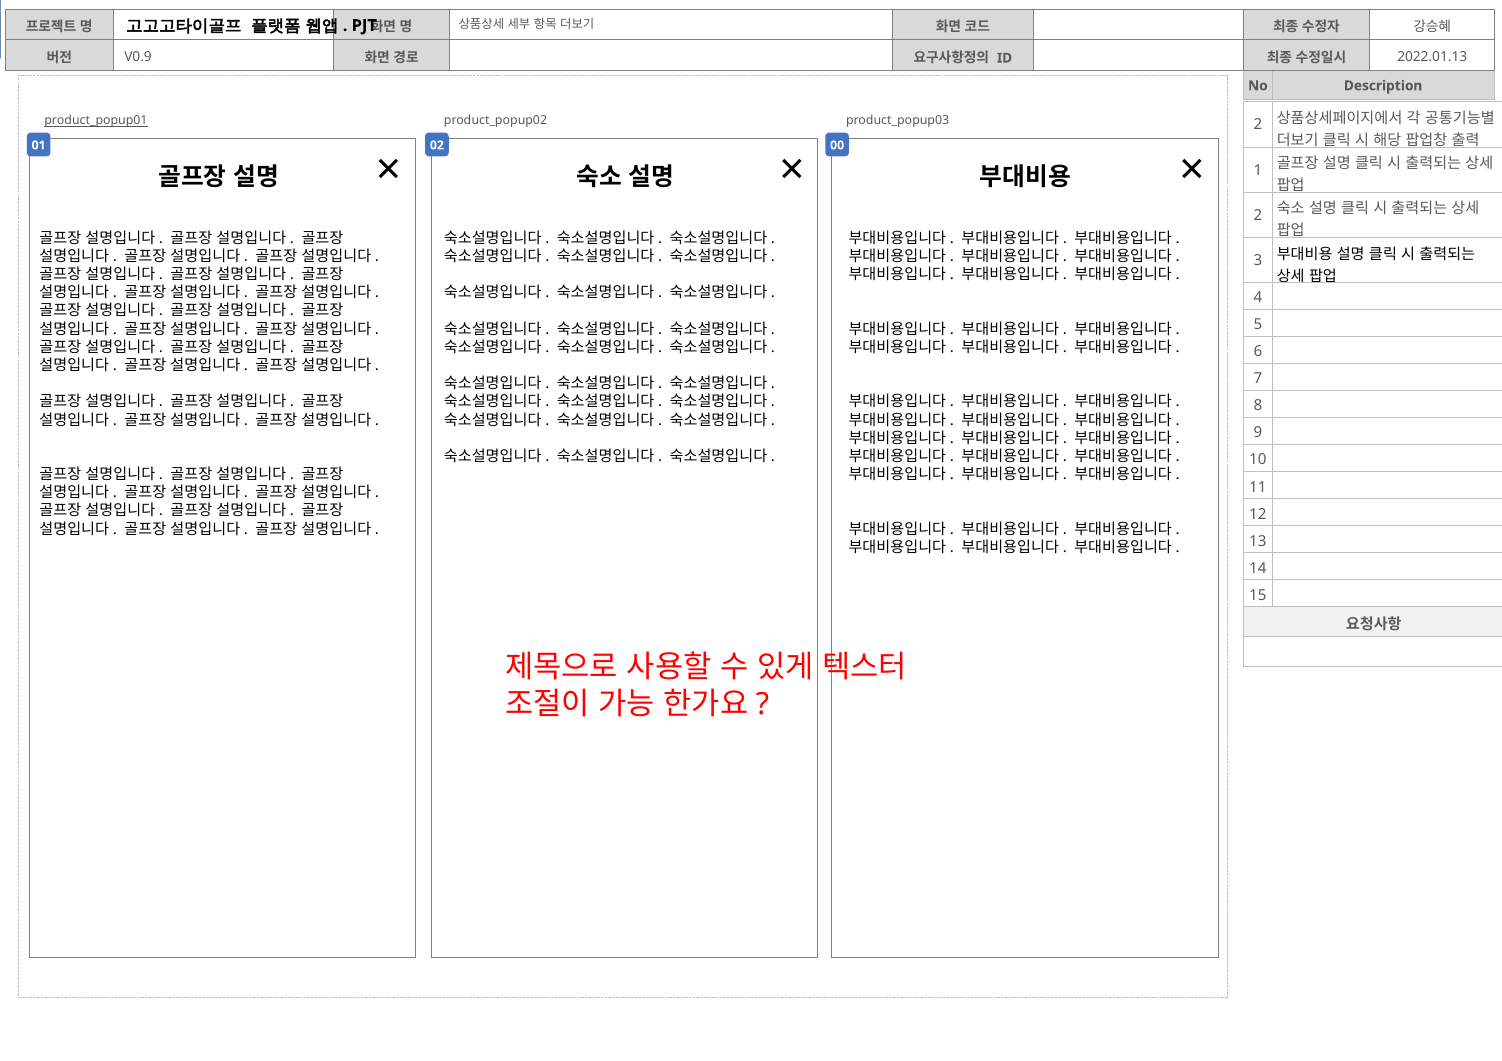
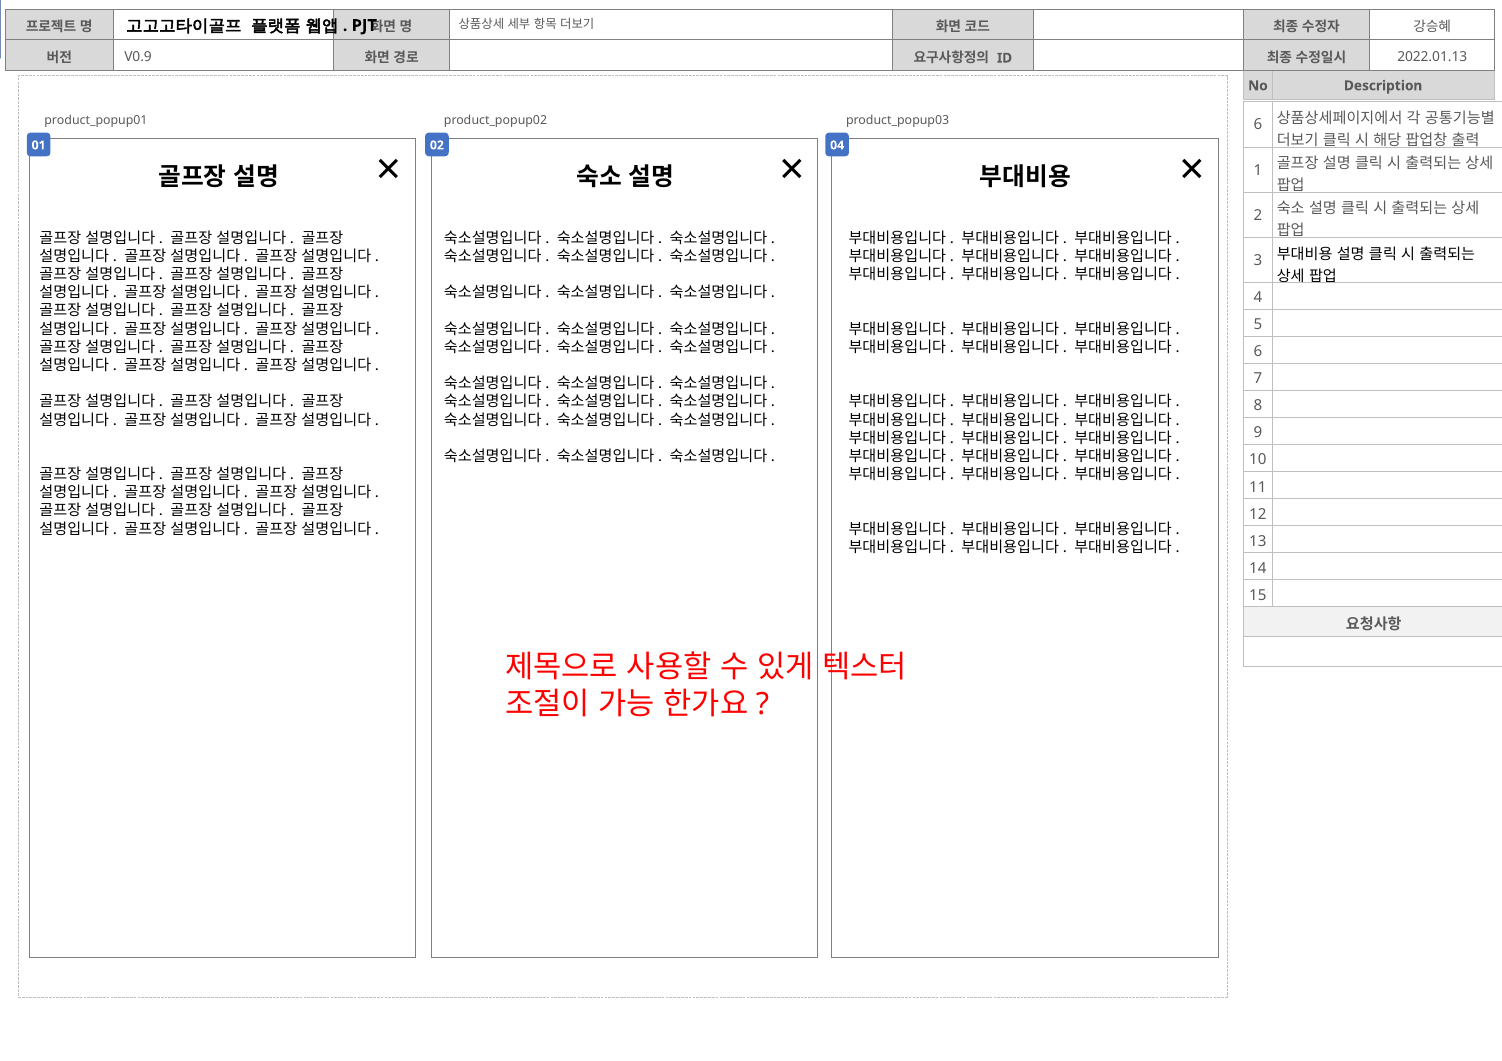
product_popup01 underline: present -> none (96, 121)
product_popup03 2: 2 -> 6 (1258, 125)
00: 00 -> 04 (837, 145)
